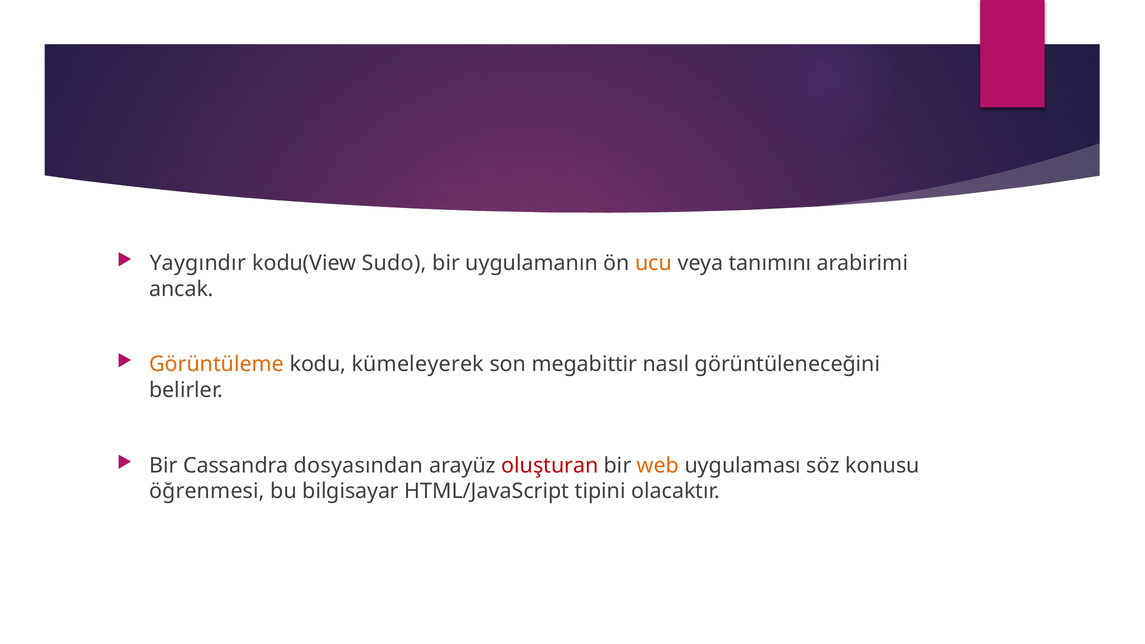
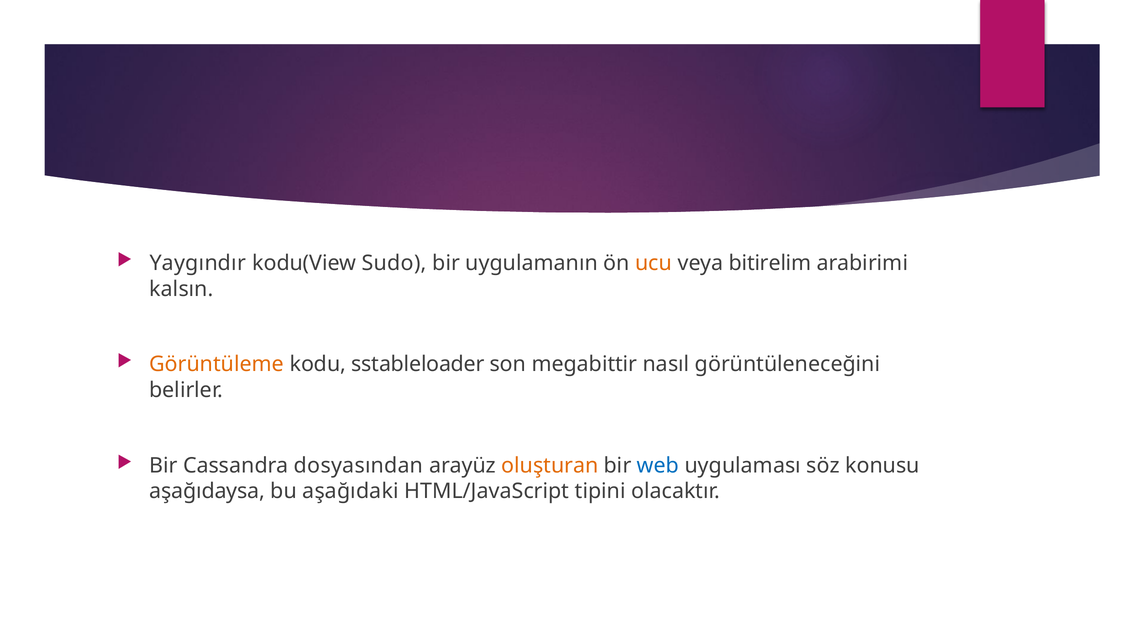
tanımını: tanımını -> bitirelim (770, 263)
ancak: ancak -> kalsın (181, 289)
kümeleyerek: kümeleyerek -> sstableloader (418, 364)
oluşturan colour: red -> orange (550, 465)
web colour: orange -> blue (658, 465)
öğrenmesi: öğrenmesi -> aşağıdaysa (207, 491)
bilgisayar: bilgisayar -> aşağıdaki (351, 491)
